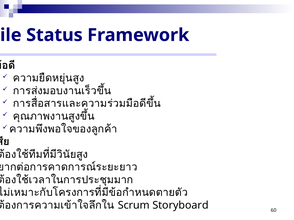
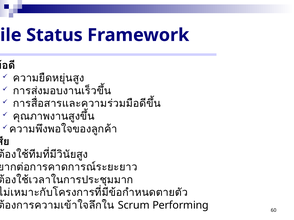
Storyboard: Storyboard -> Performing (181, 206)
